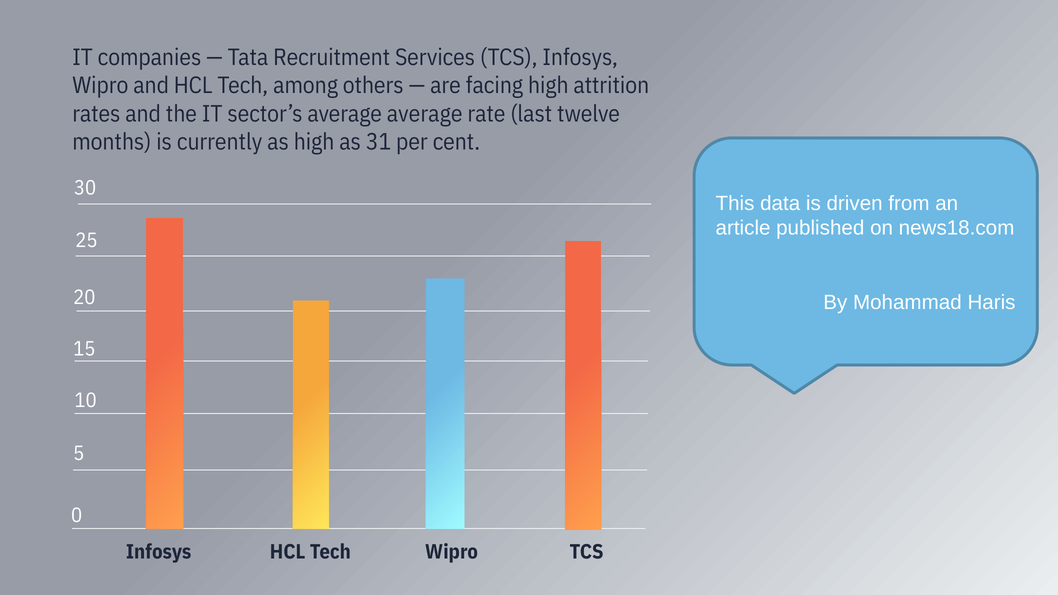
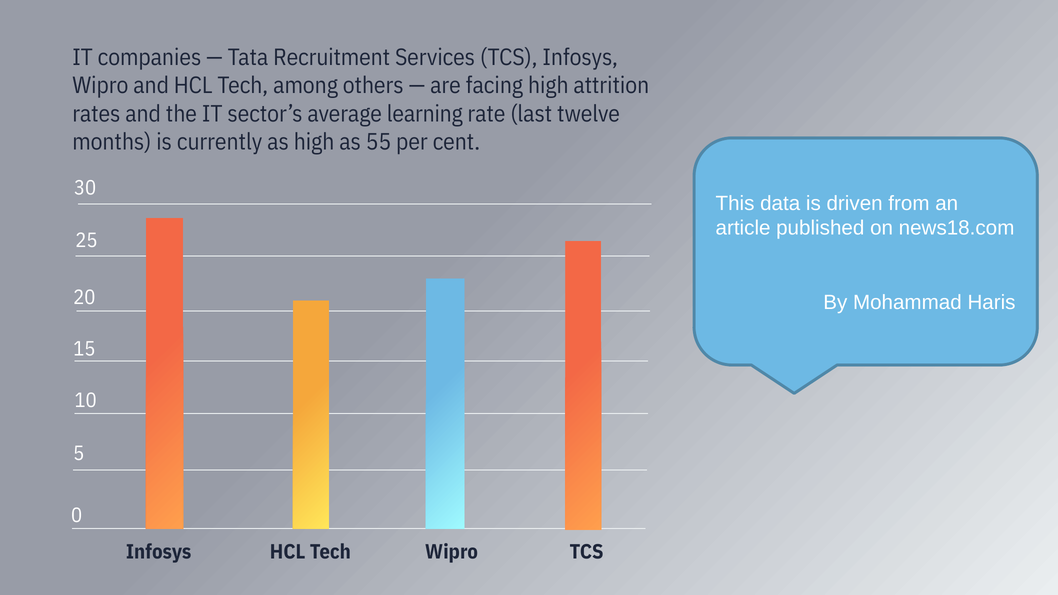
average average: average -> learning (425, 114)
31: 31 -> 55 (379, 142)
